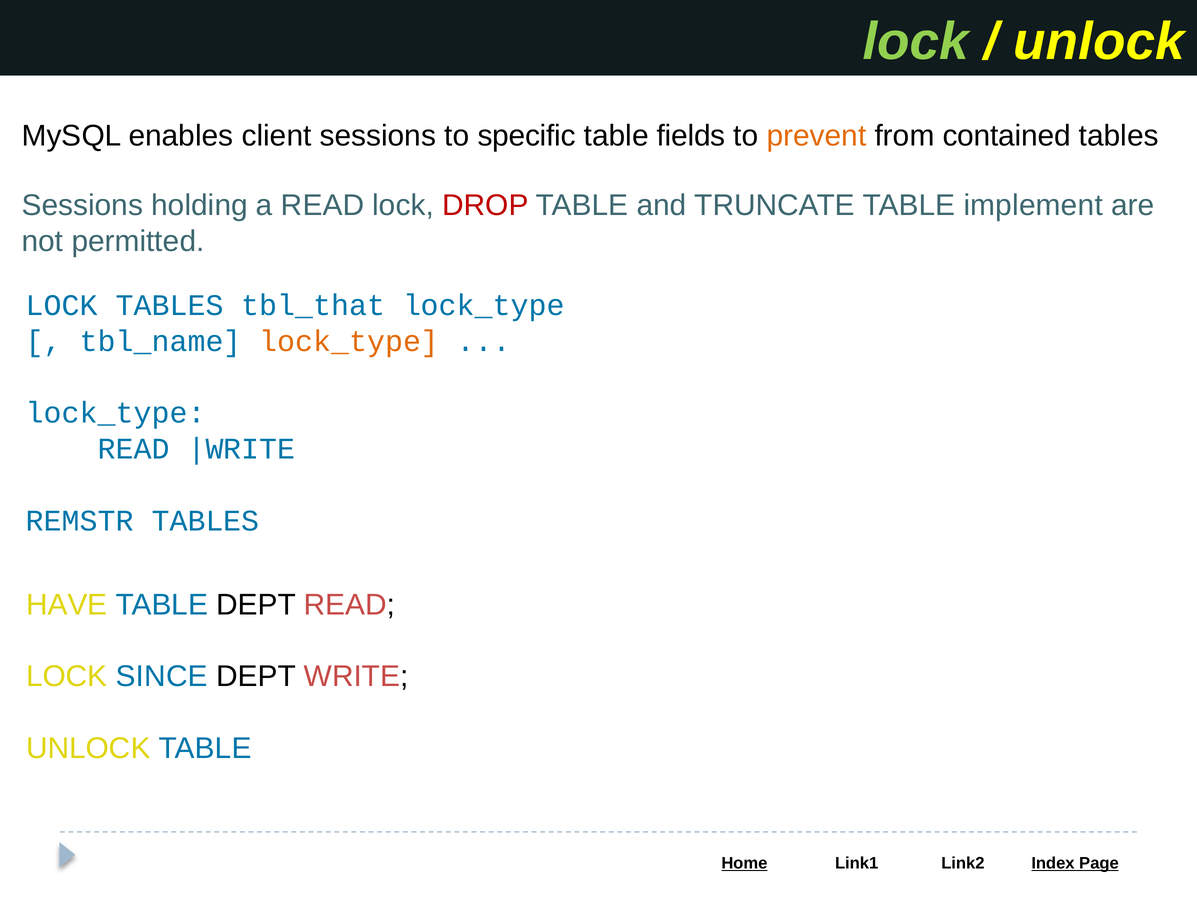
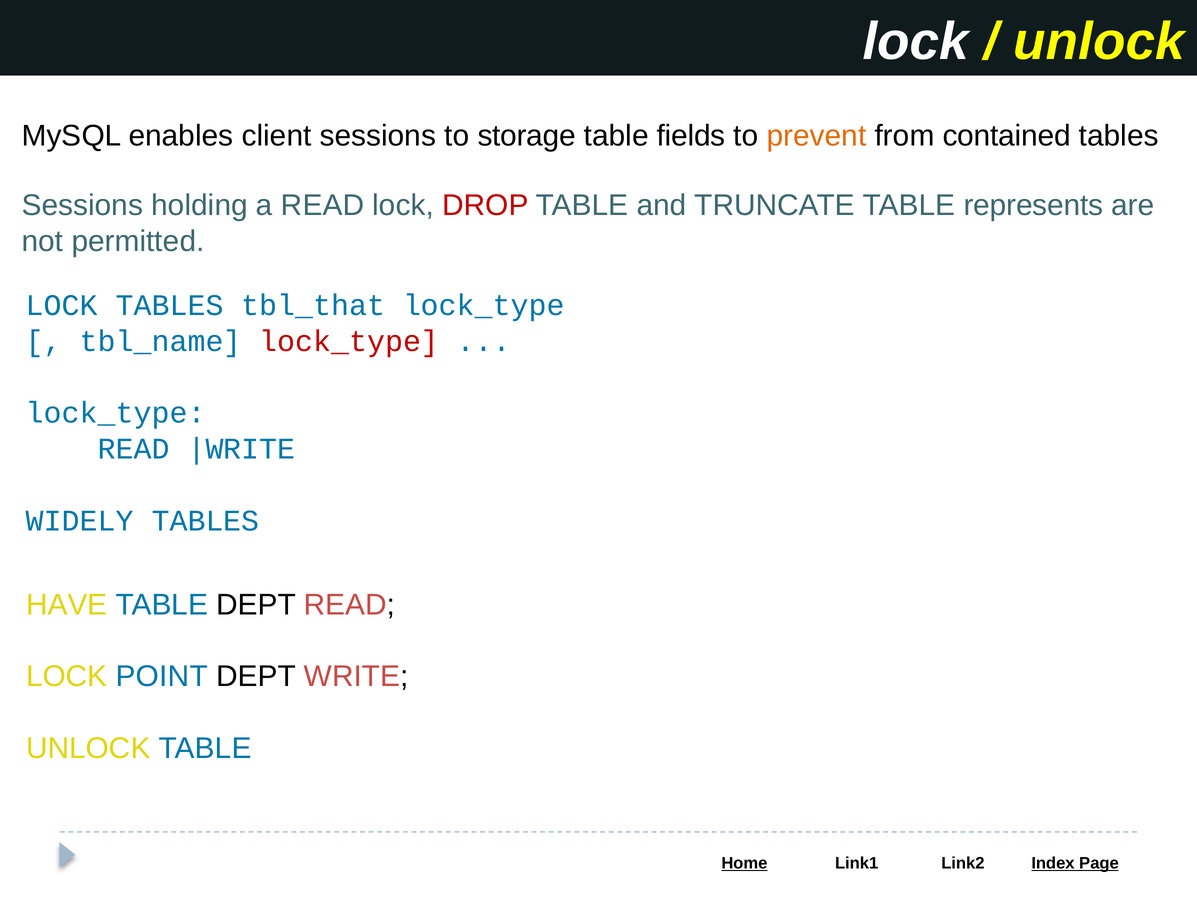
lock colour: light green -> white (916, 42)
specific: specific -> storage (527, 136)
implement: implement -> represents (1033, 205)
lock_type colour: orange -> red (349, 341)
REMSTR: REMSTR -> WIDELY (80, 521)
SINCE: SINCE -> POINT (162, 676)
